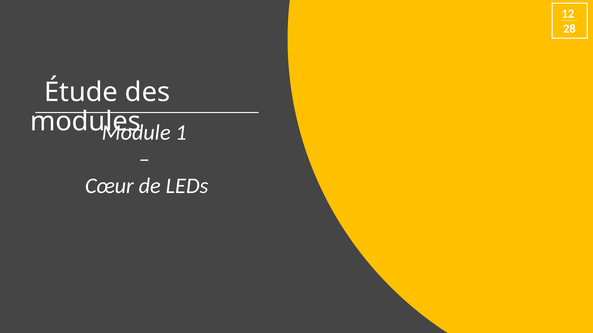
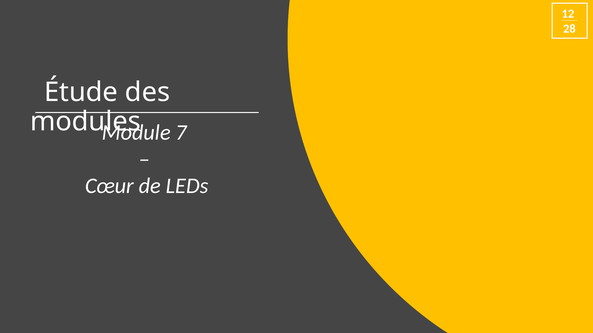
1: 1 -> 7 (181, 133)
